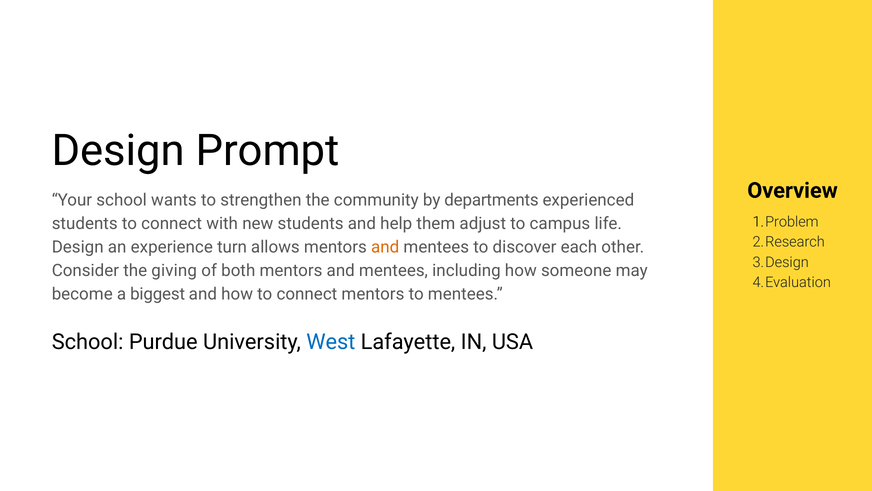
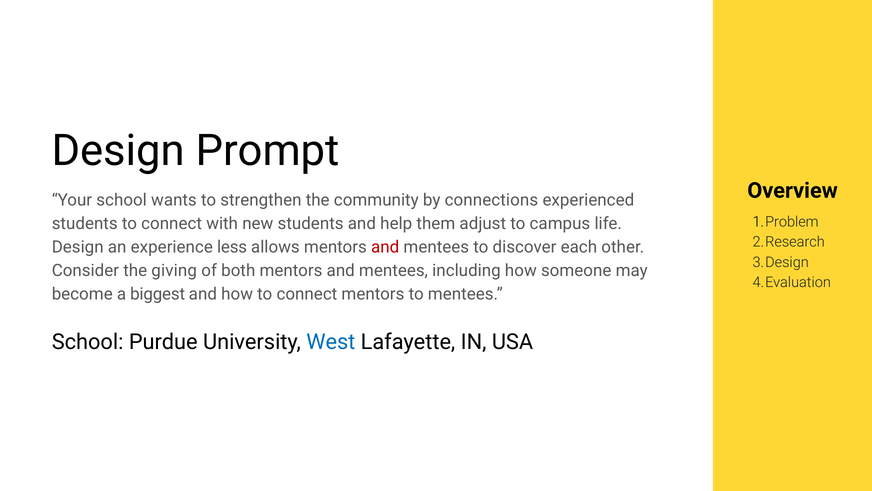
departments: departments -> connections (491, 200)
turn: turn -> less (232, 247)
and colour: orange -> red (385, 247)
